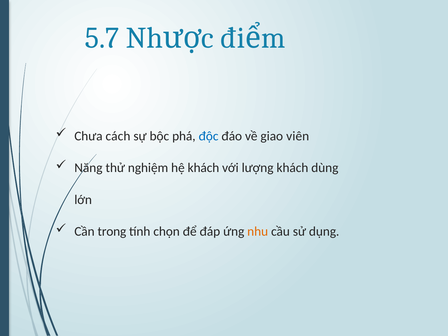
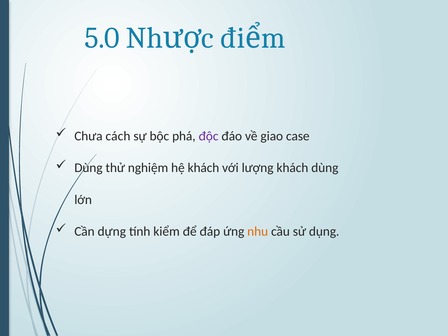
5.7: 5.7 -> 5.0 (102, 38)
độc colour: blue -> purple (209, 136)
viên: viên -> case (298, 136)
Năng: Năng -> Dùng (88, 168)
trong: trong -> dựng (112, 232)
chọn: chọn -> kiểm (167, 232)
